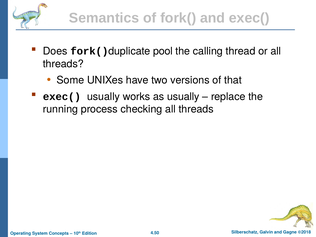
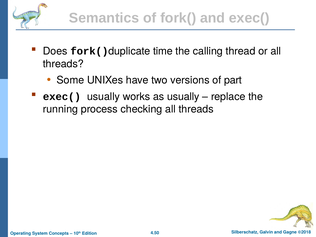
pool: pool -> time (163, 51)
that: that -> part (233, 80)
